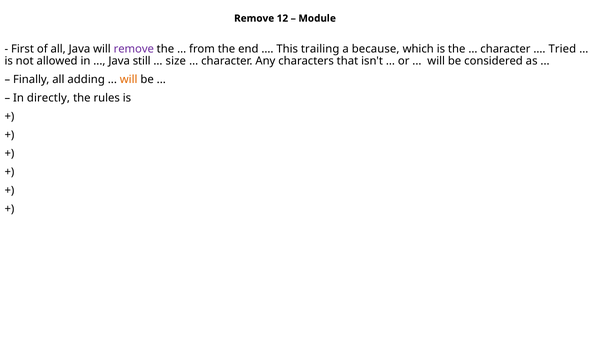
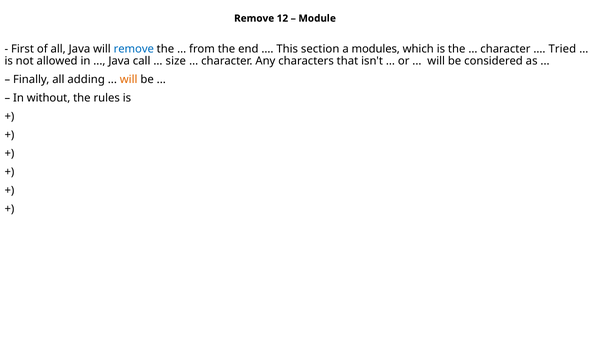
remove colour: purple -> blue (134, 49)
trailing: trailing -> section (320, 49)
because: because -> modules (376, 49)
still: still -> call (142, 61)
directly: directly -> without (49, 98)
